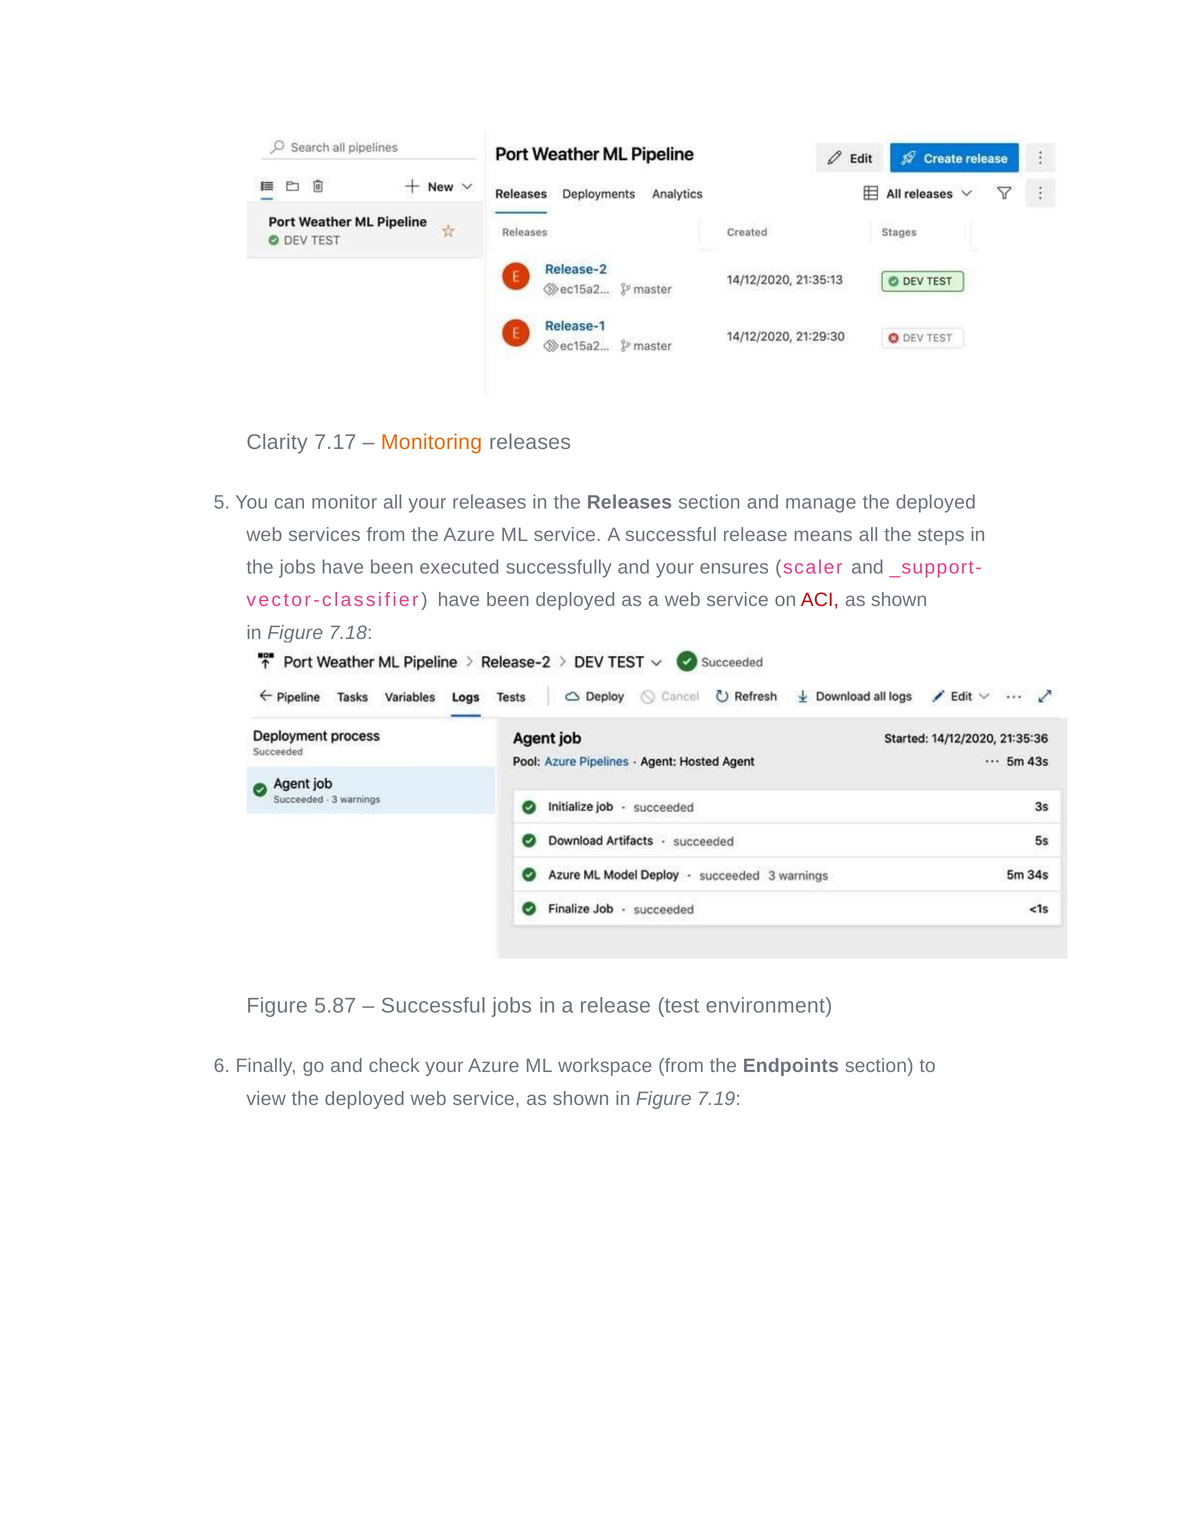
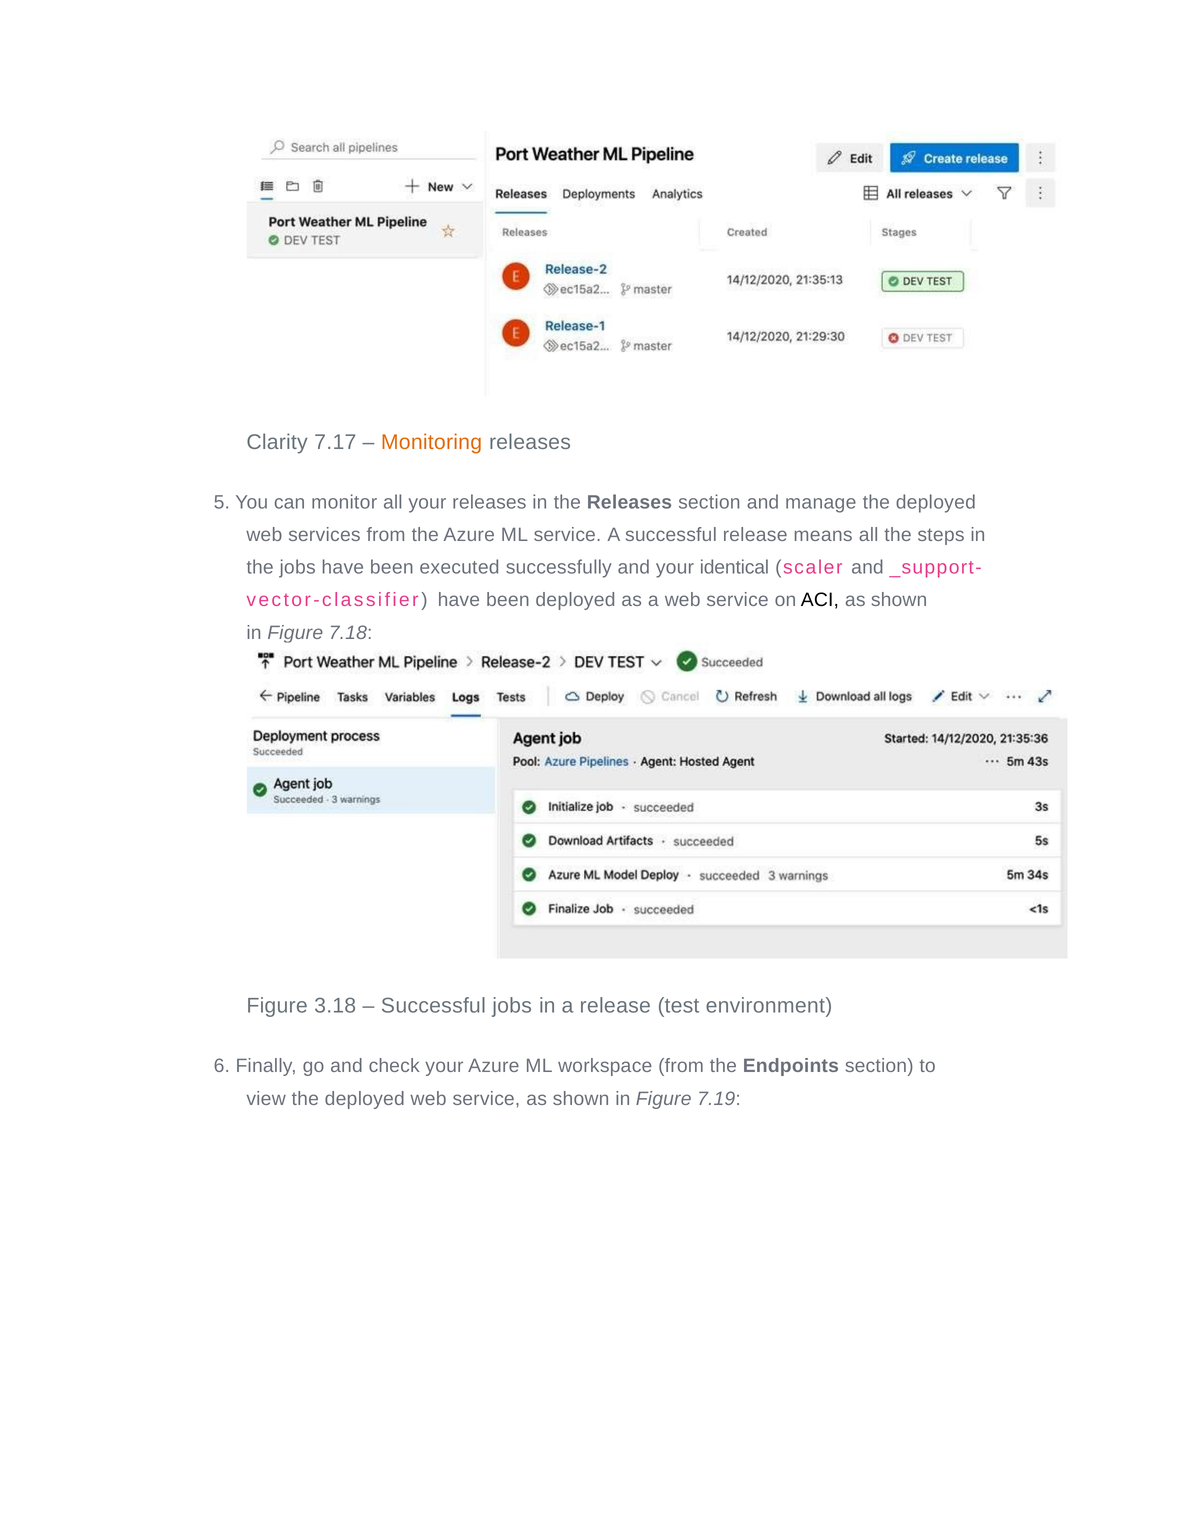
ensures: ensures -> identical (734, 567)
ACI colour: red -> black (820, 600)
5.87: 5.87 -> 3.18 (335, 1006)
